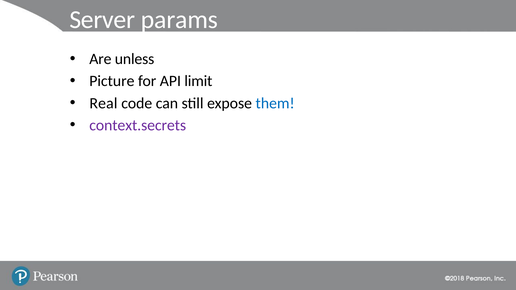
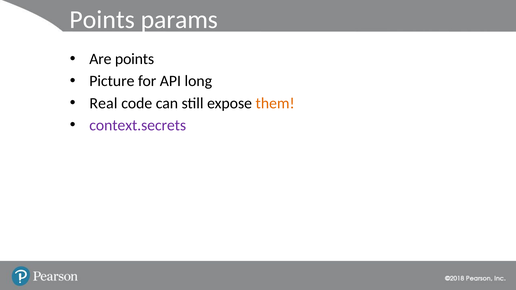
Server: Server -> Points (102, 20)
Are unless: unless -> points (135, 59)
limit: limit -> long (198, 81)
them colour: blue -> orange (275, 103)
